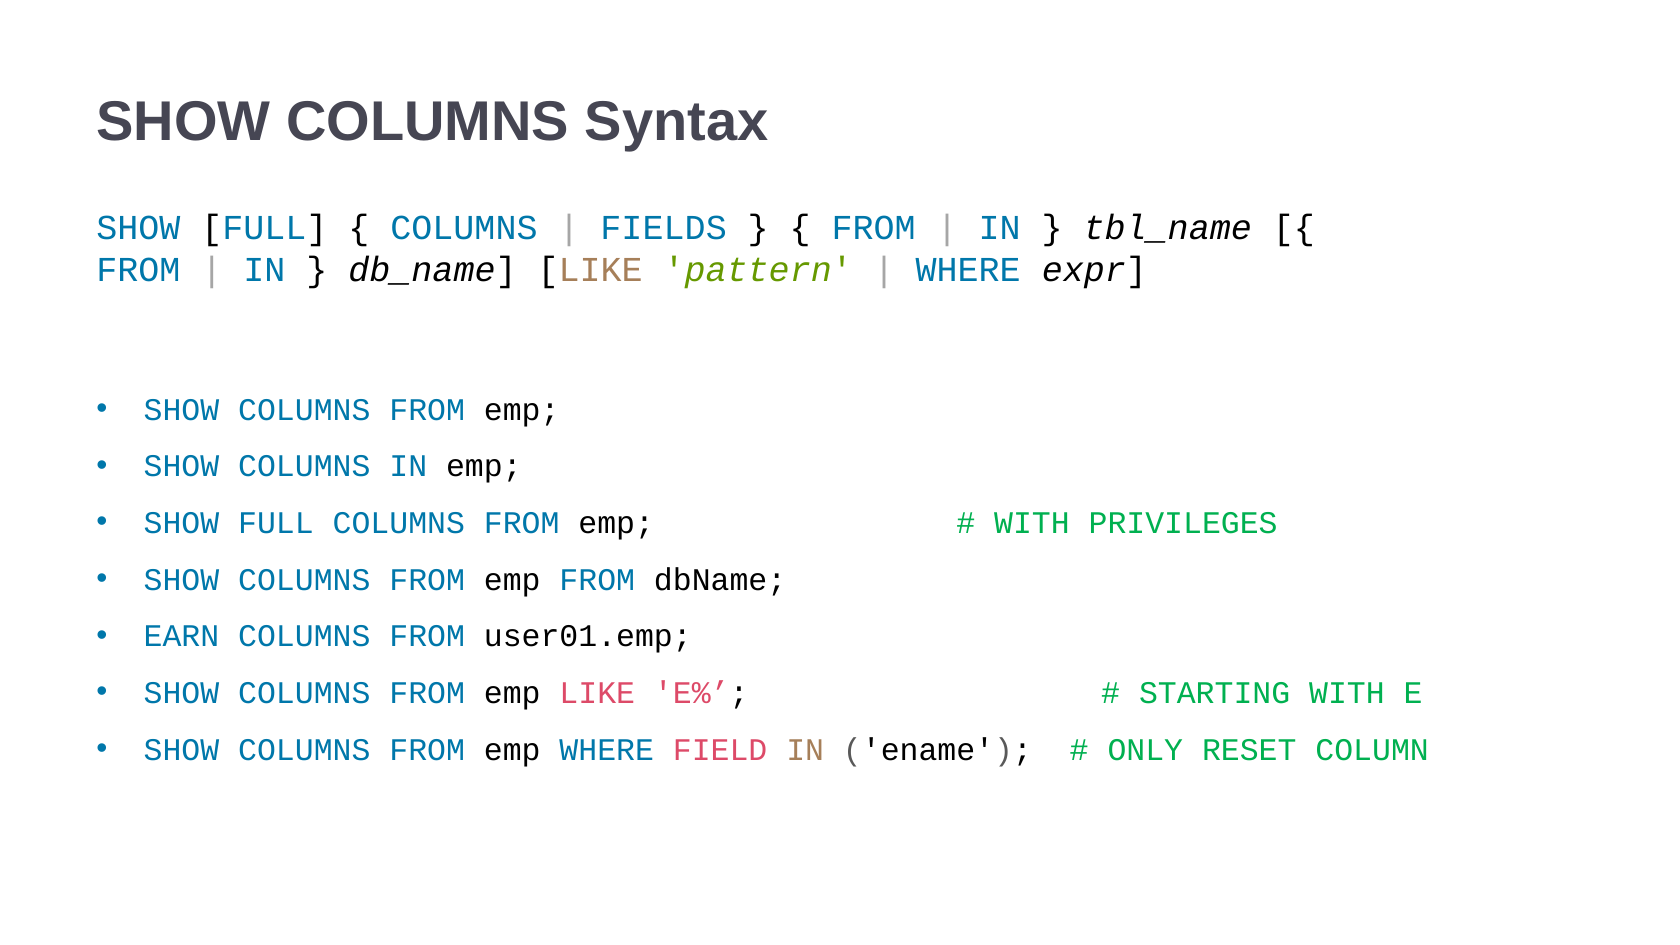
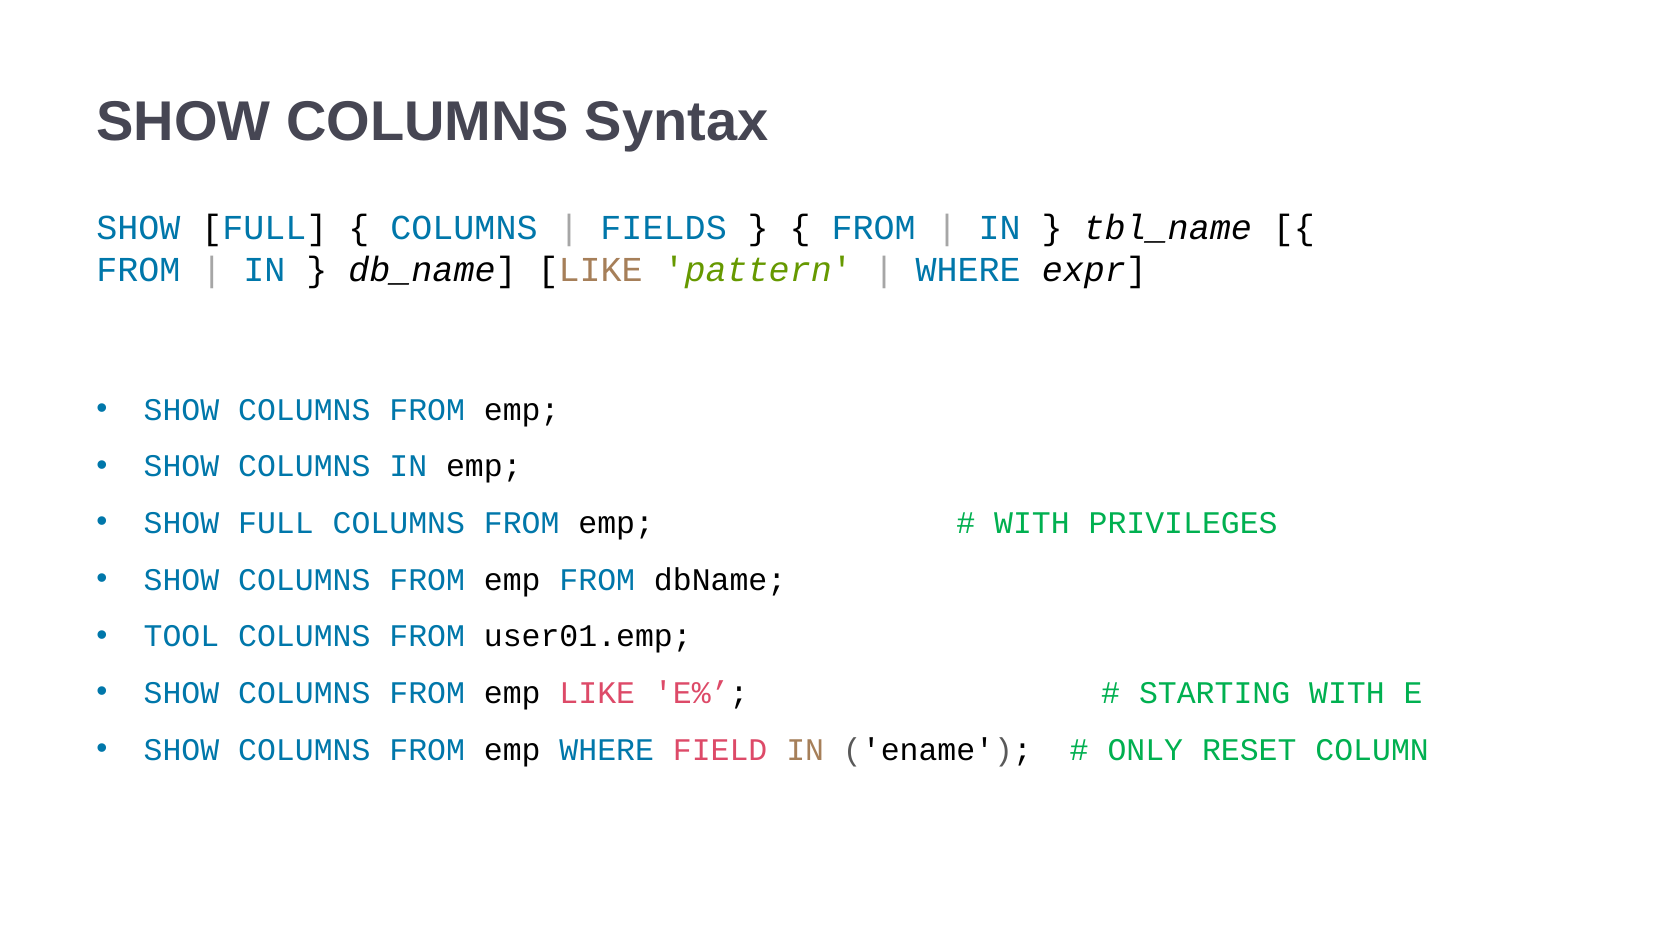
EARN: EARN -> TOOL (181, 637)
